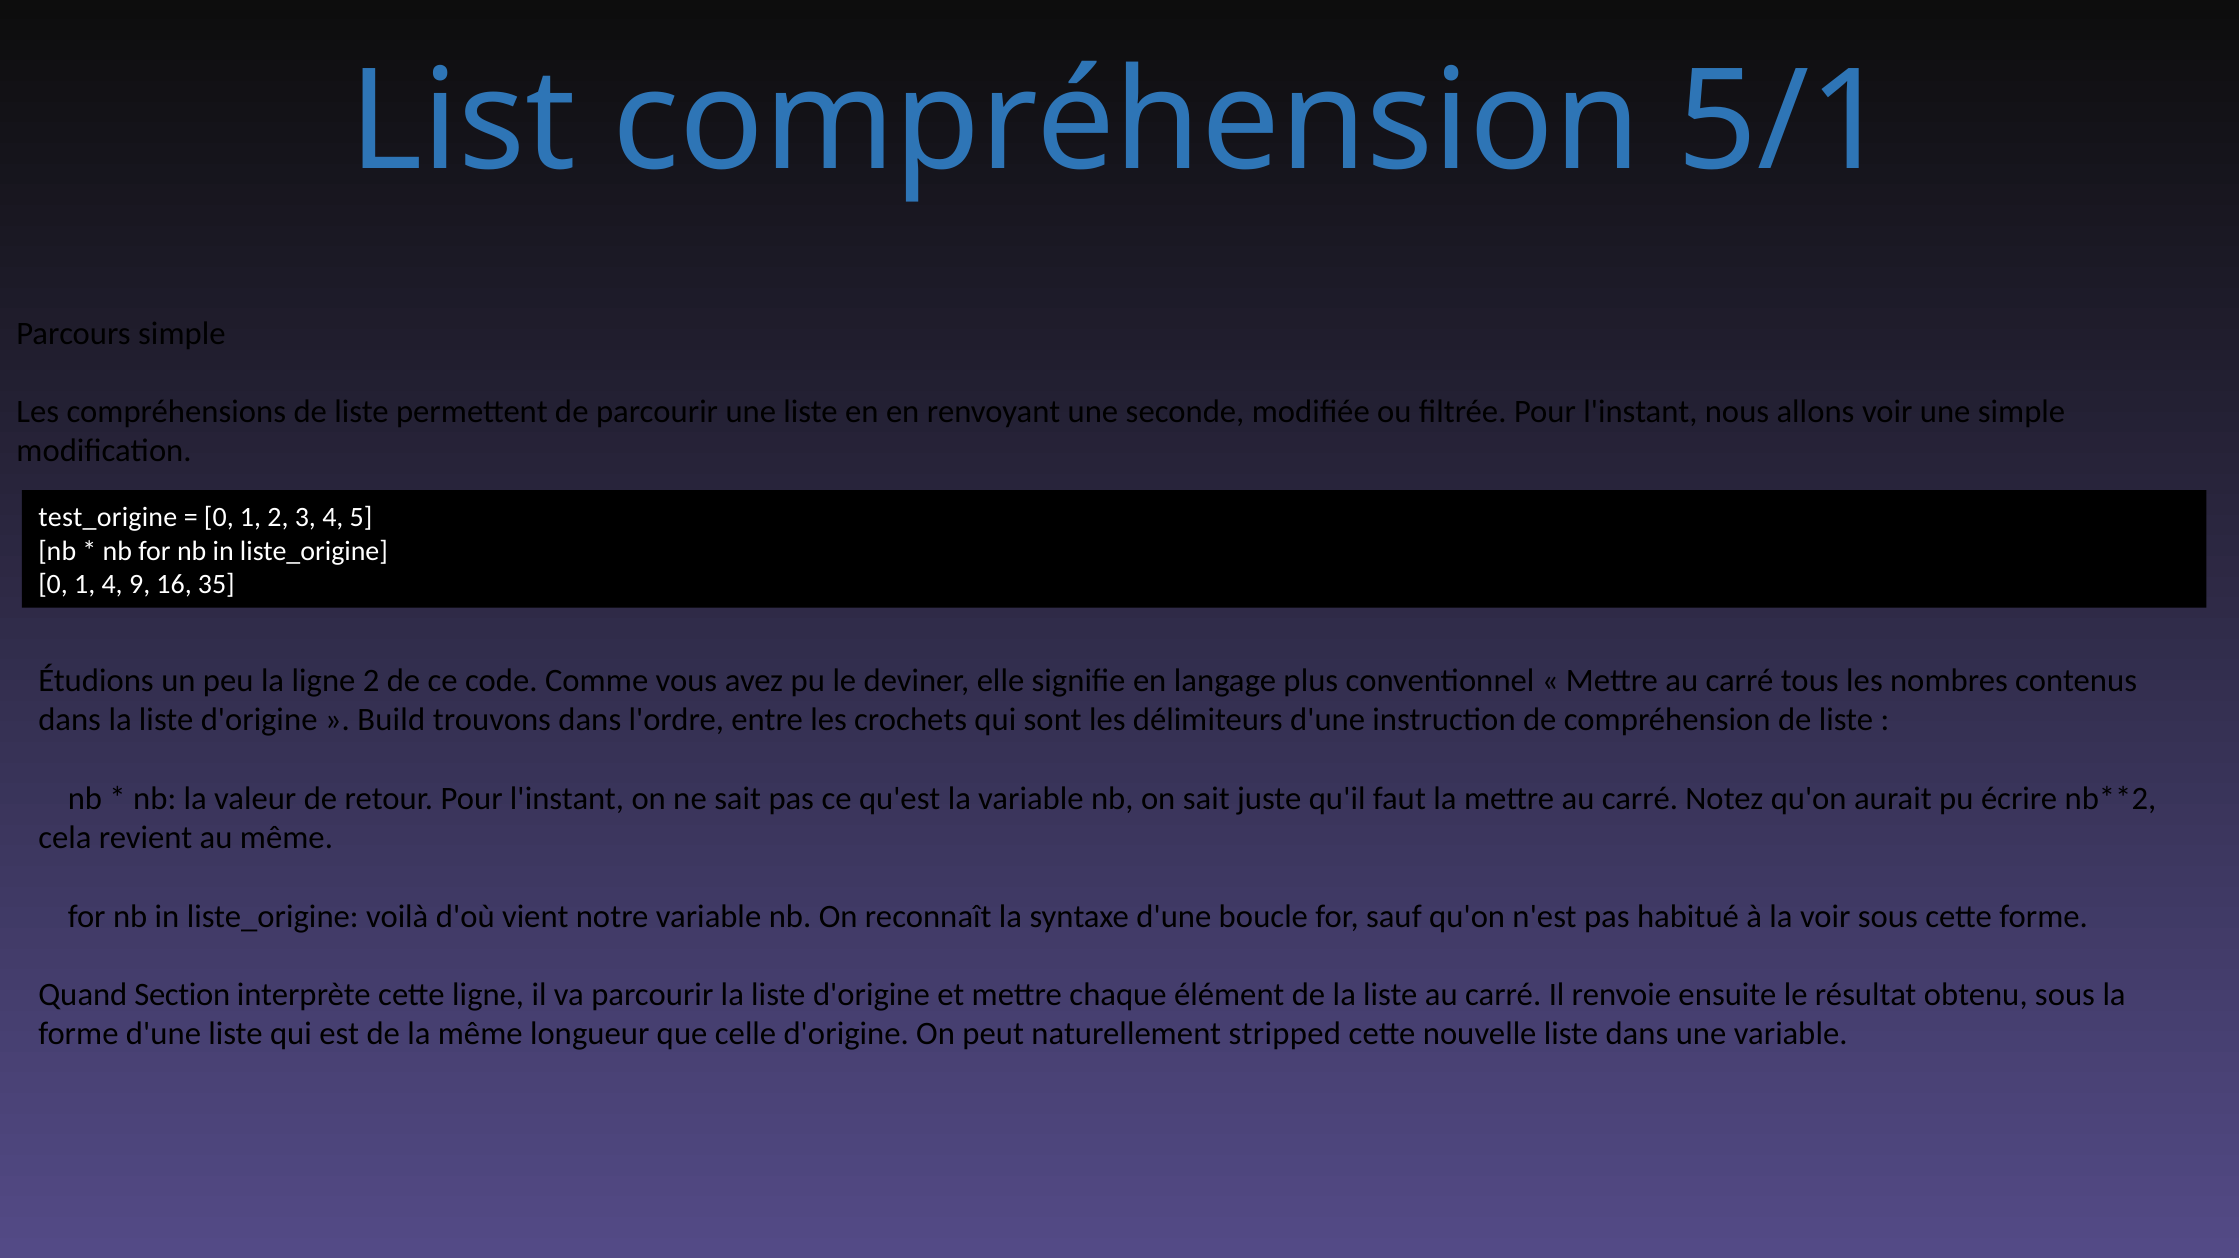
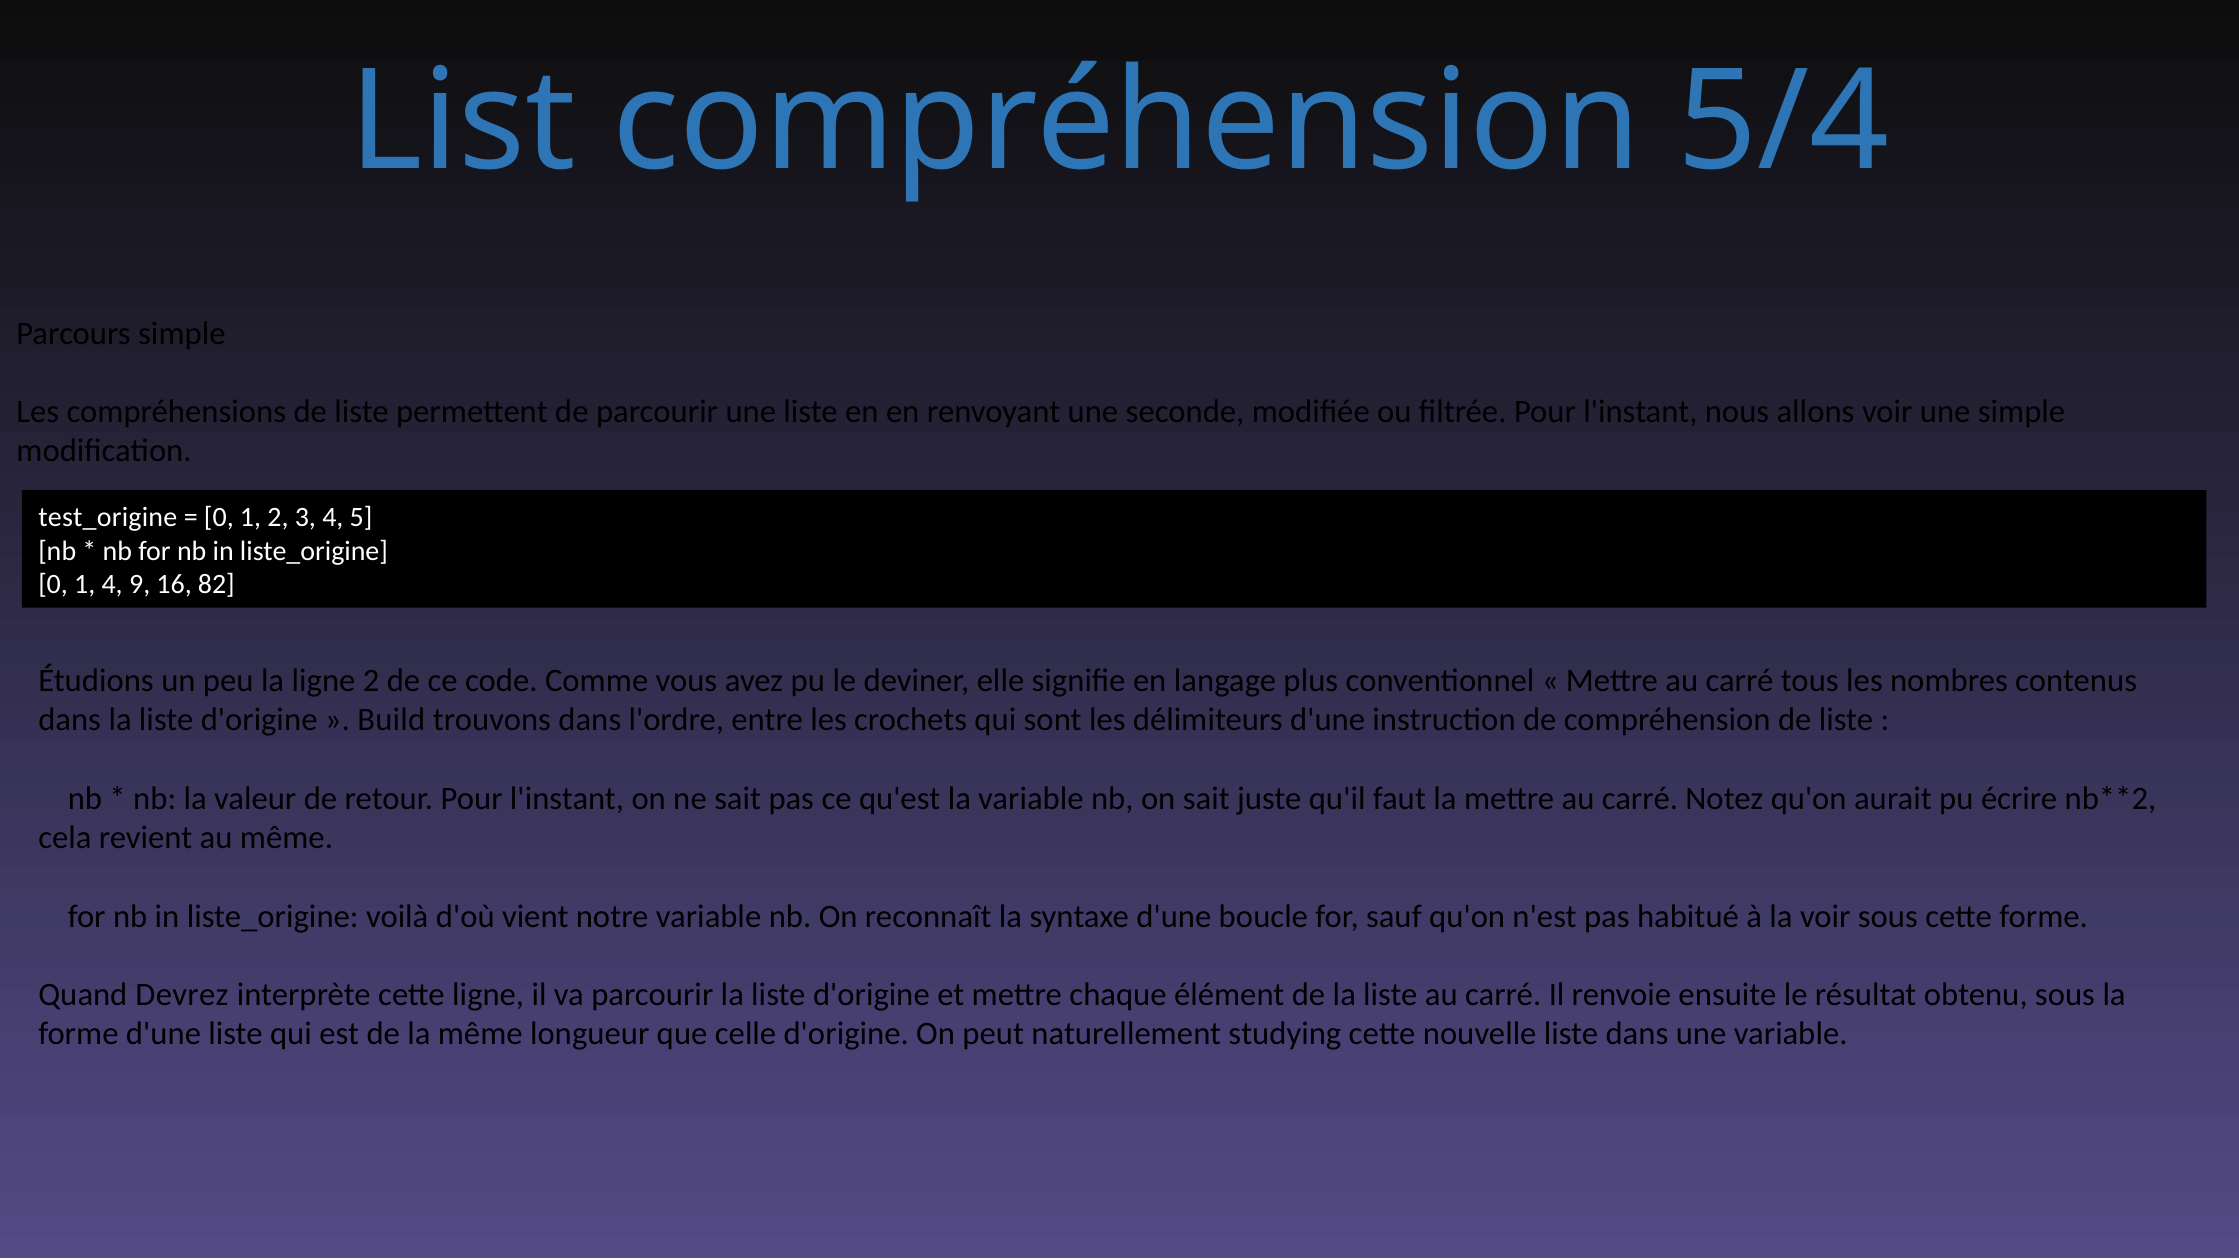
5/1: 5/1 -> 5/4 (1784, 122)
35: 35 -> 82 (216, 584)
Section: Section -> Devrez (182, 994)
stripped: stripped -> studying (1285, 1034)
